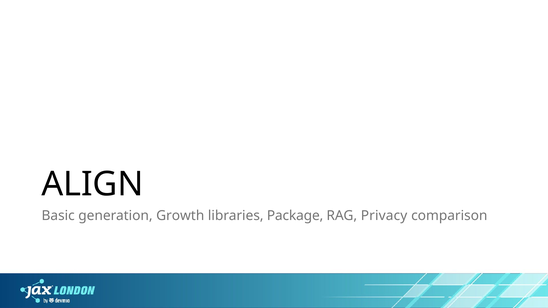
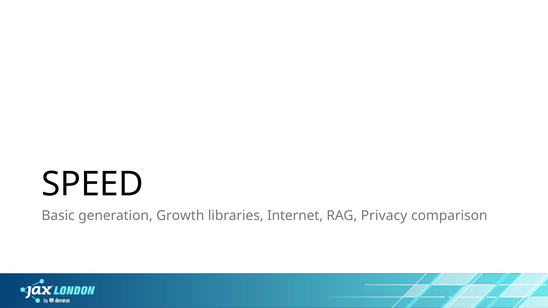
ALIGN: ALIGN -> SPEED (93, 184)
Package: Package -> Internet (295, 216)
